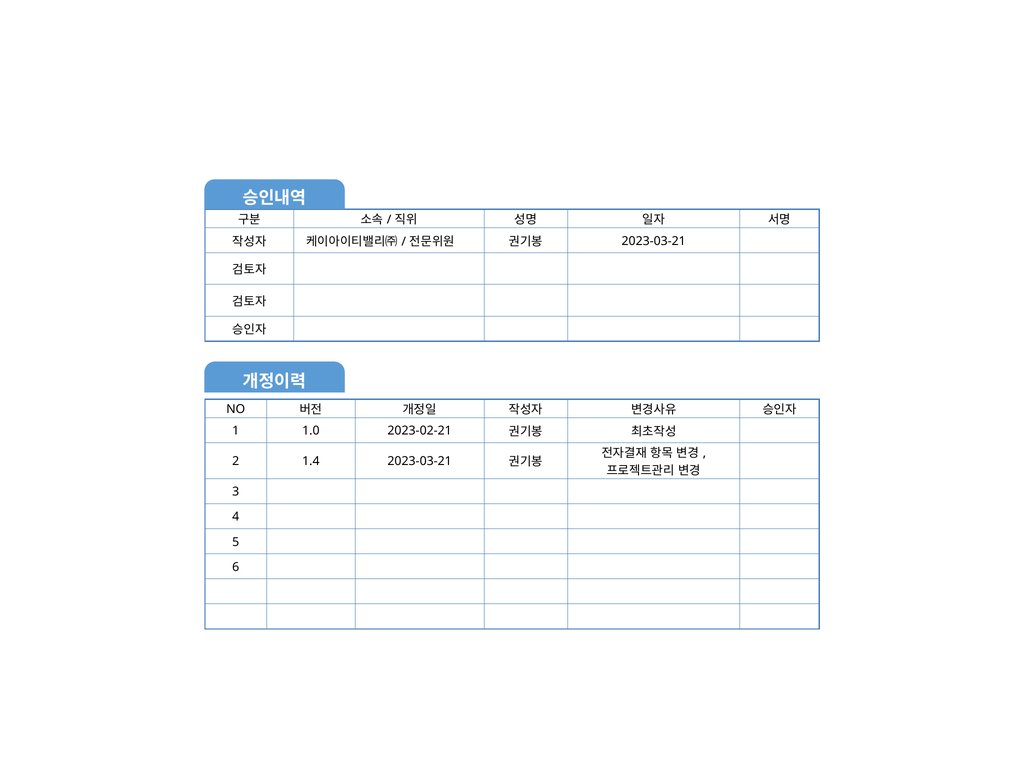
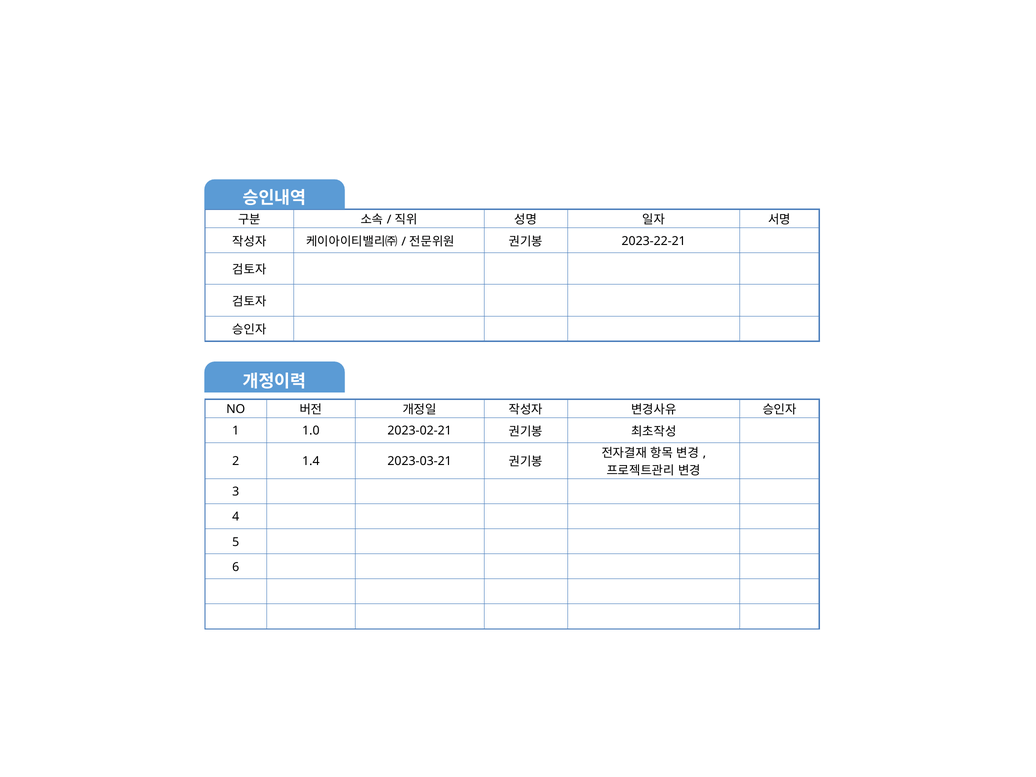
2023-03-21: 2023-03-21 -> 2023-22-21 (654, 241)
